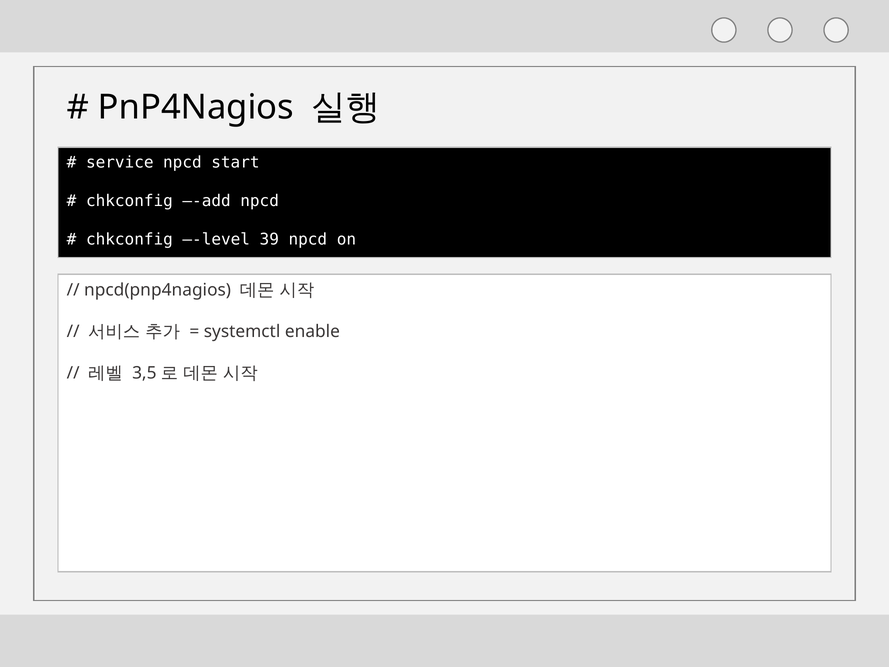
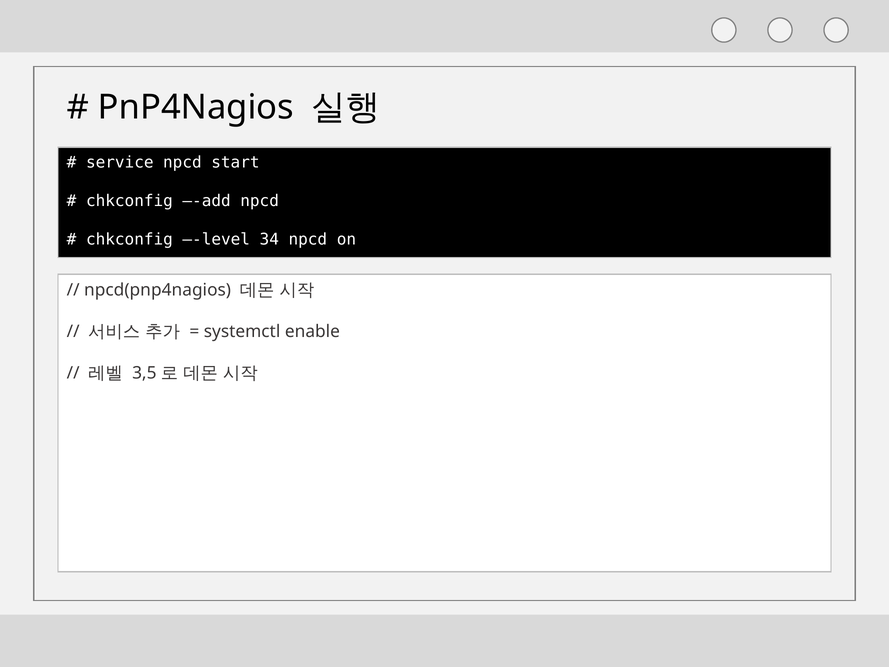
39: 39 -> 34 (269, 240)
